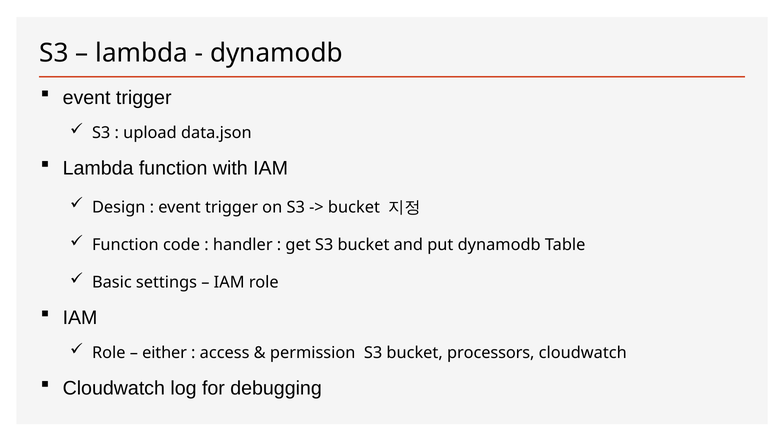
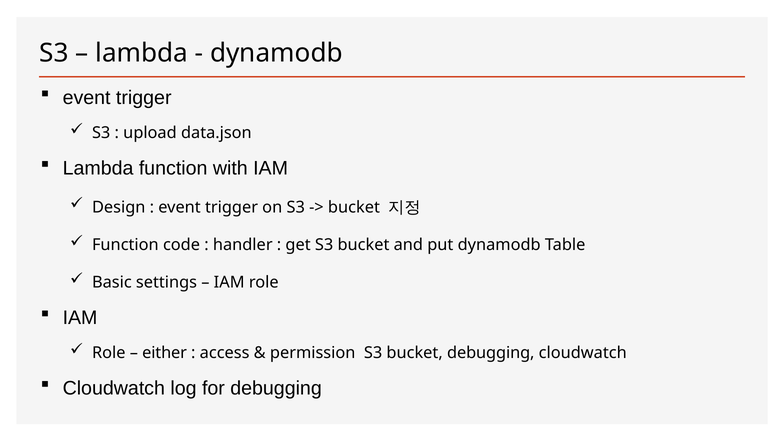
bucket processors: processors -> debugging (491, 353)
